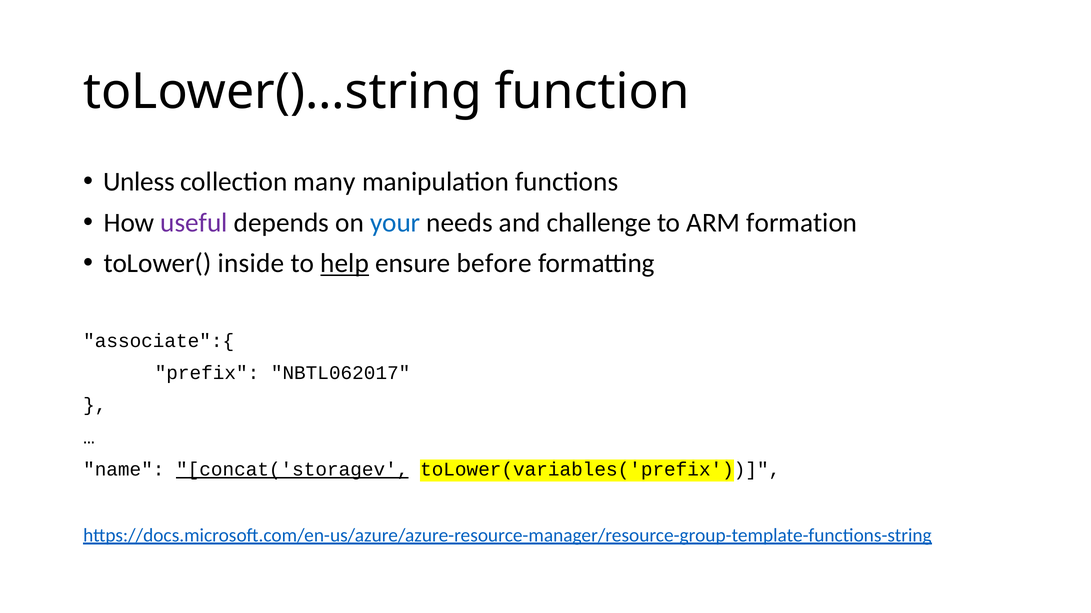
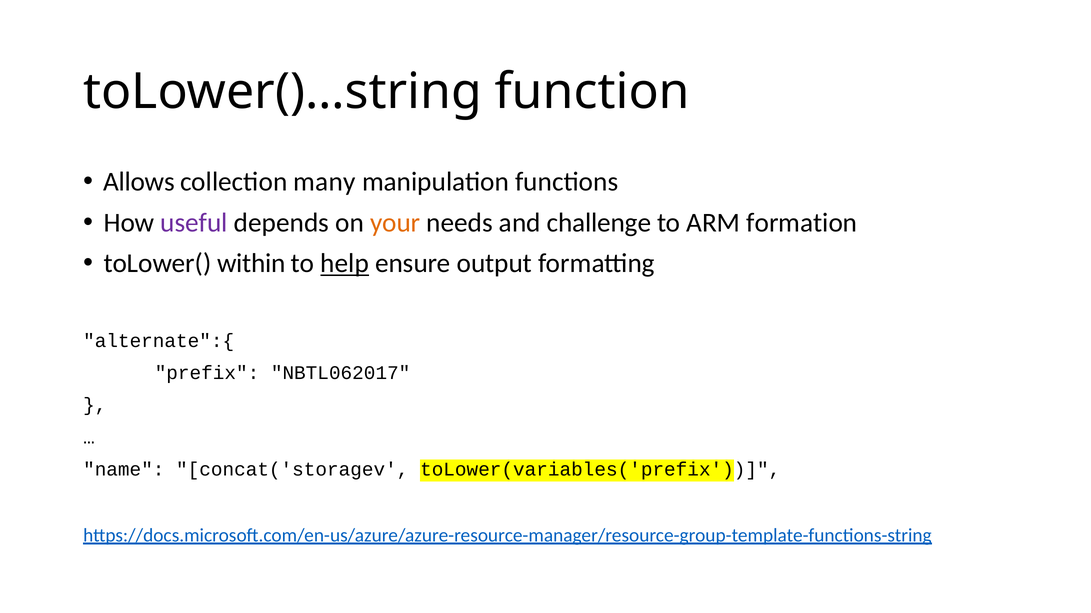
Unless: Unless -> Allows (139, 182)
your colour: blue -> orange (395, 223)
inside: inside -> within (251, 264)
before: before -> output (494, 264)
associate":{: associate":{ -> alternate":{ (159, 341)
concat('storagev underline: present -> none (292, 470)
